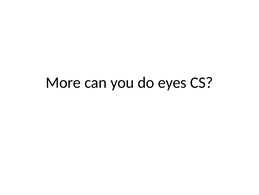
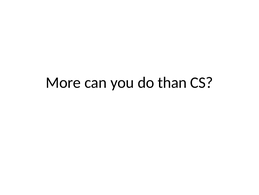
eyes: eyes -> than (172, 82)
